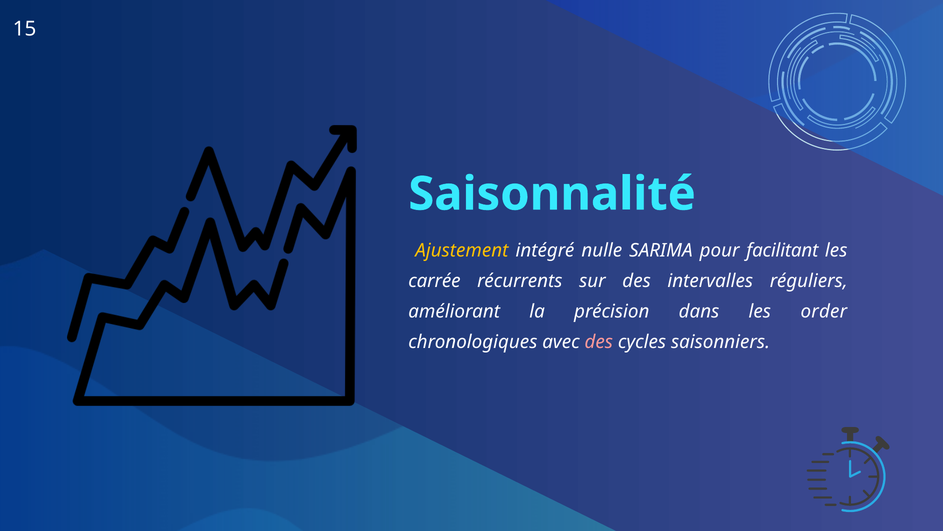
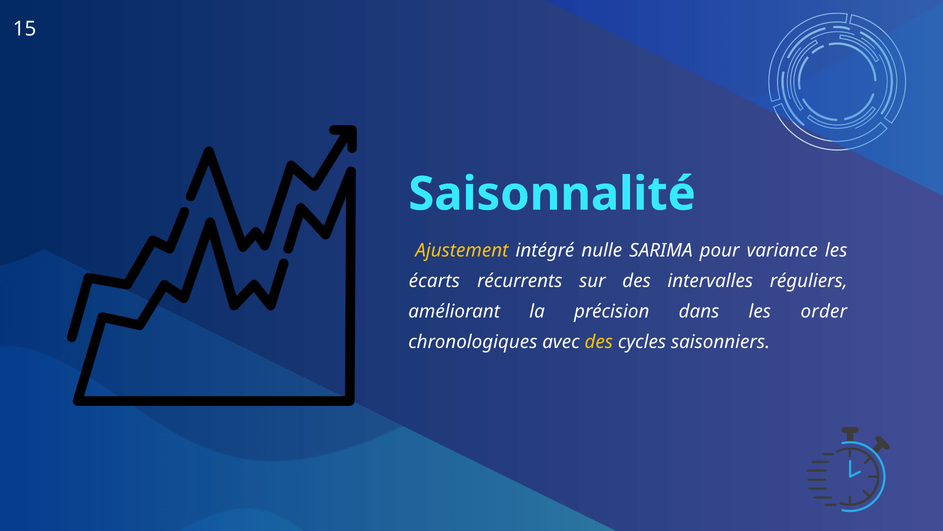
facilitant: facilitant -> variance (782, 250)
carrée: carrée -> écarts (434, 281)
des colour: pink -> yellow (599, 342)
